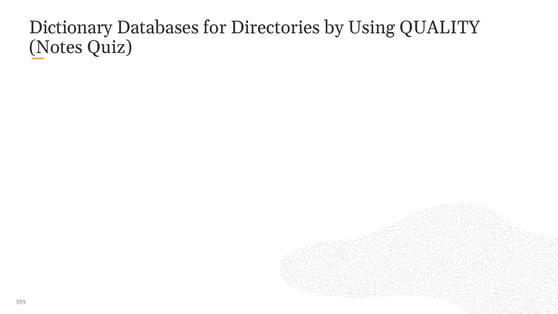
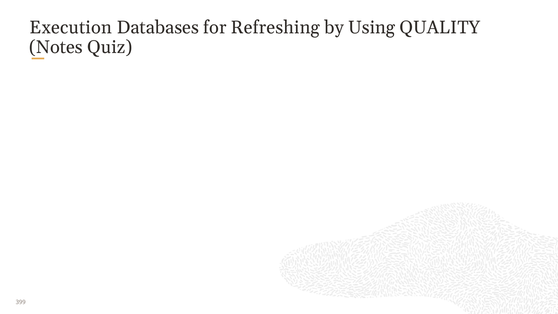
Dictionary: Dictionary -> Execution (71, 27)
Directories: Directories -> Refreshing (275, 27)
